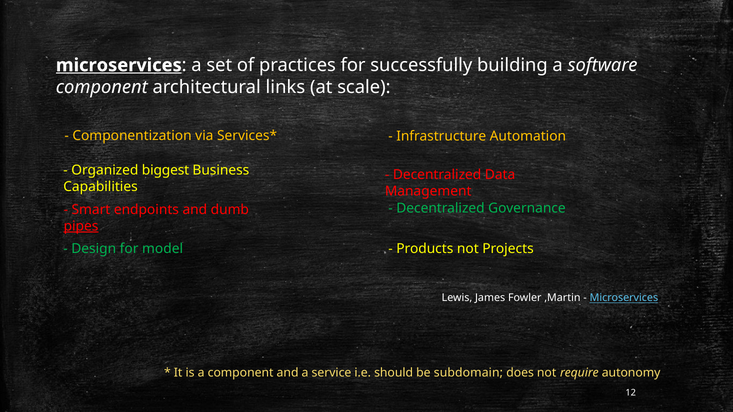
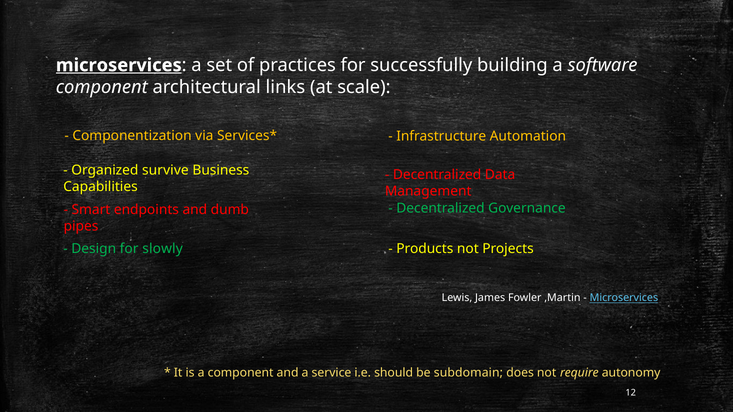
biggest: biggest -> survive (165, 171)
pipes underline: present -> none (81, 226)
model: model -> slowly (163, 249)
